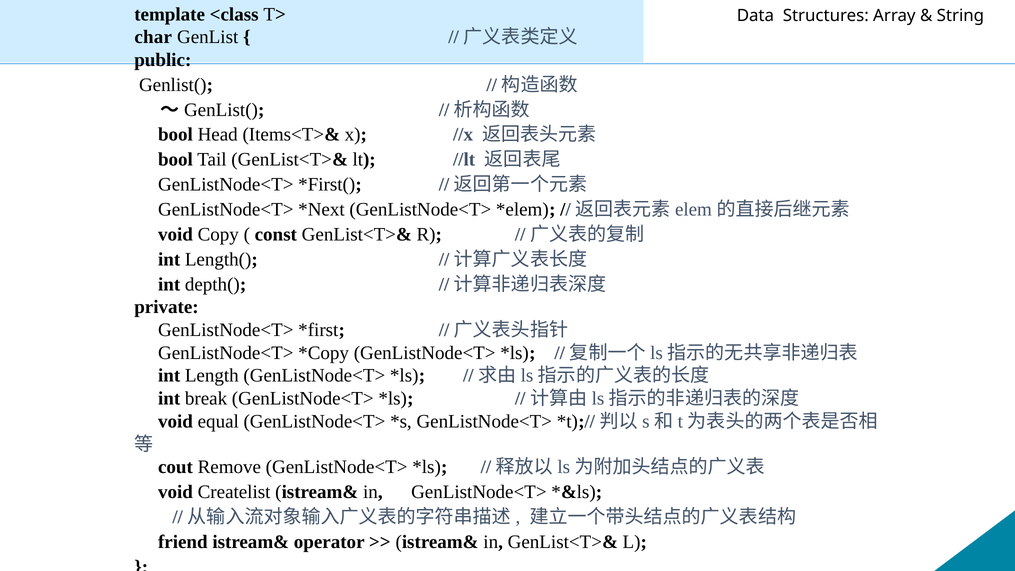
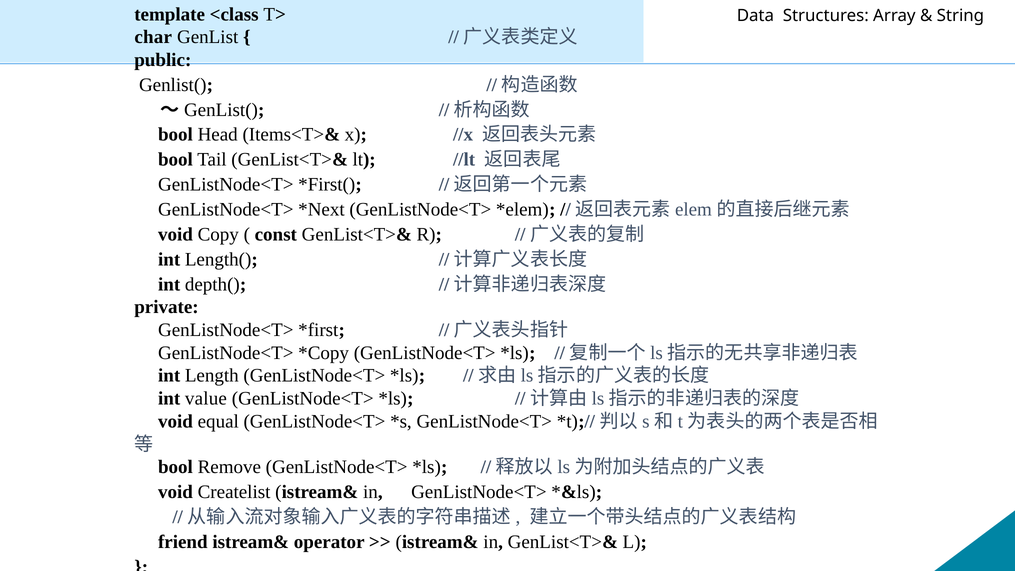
break: break -> value (206, 398)
cout: cout -> bool (175, 467)
